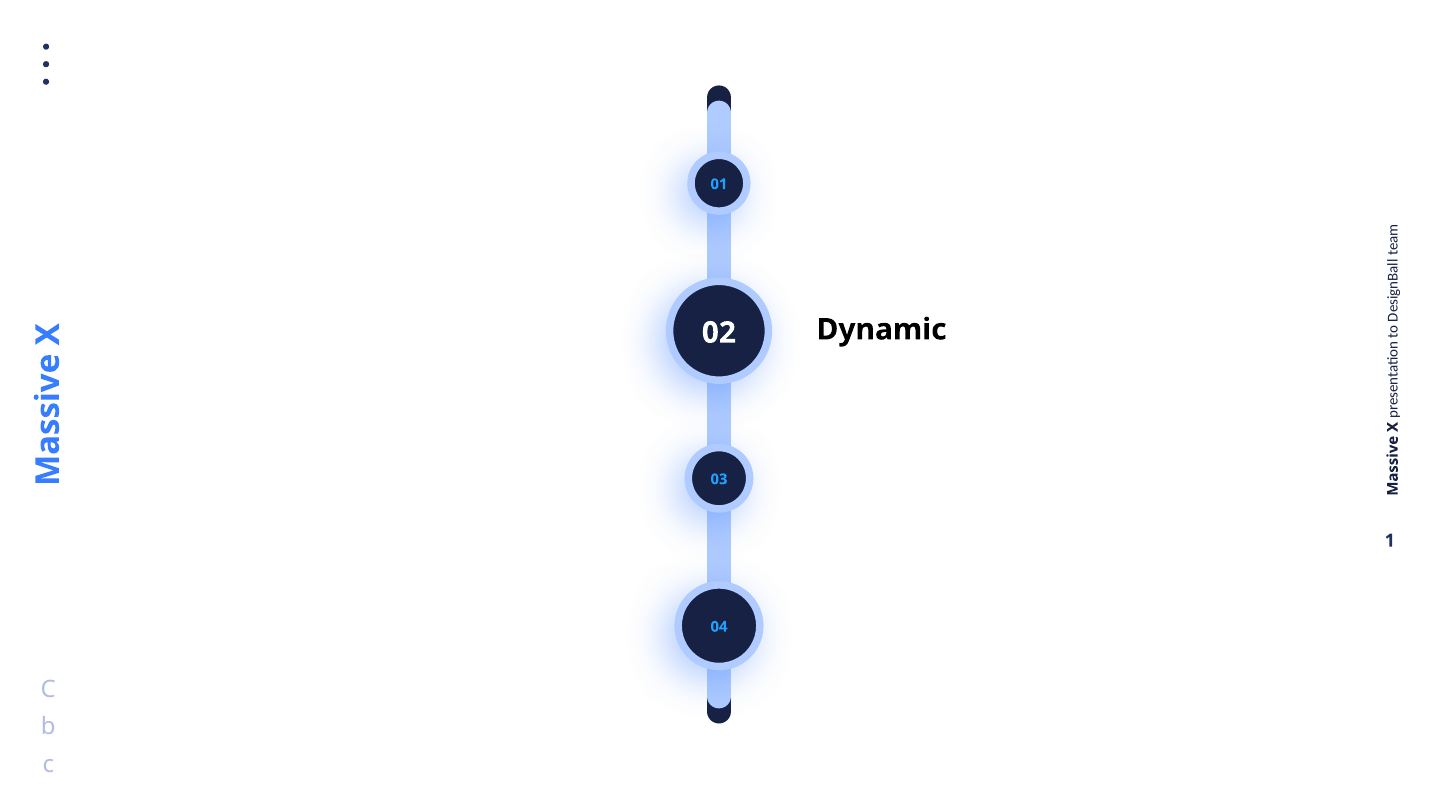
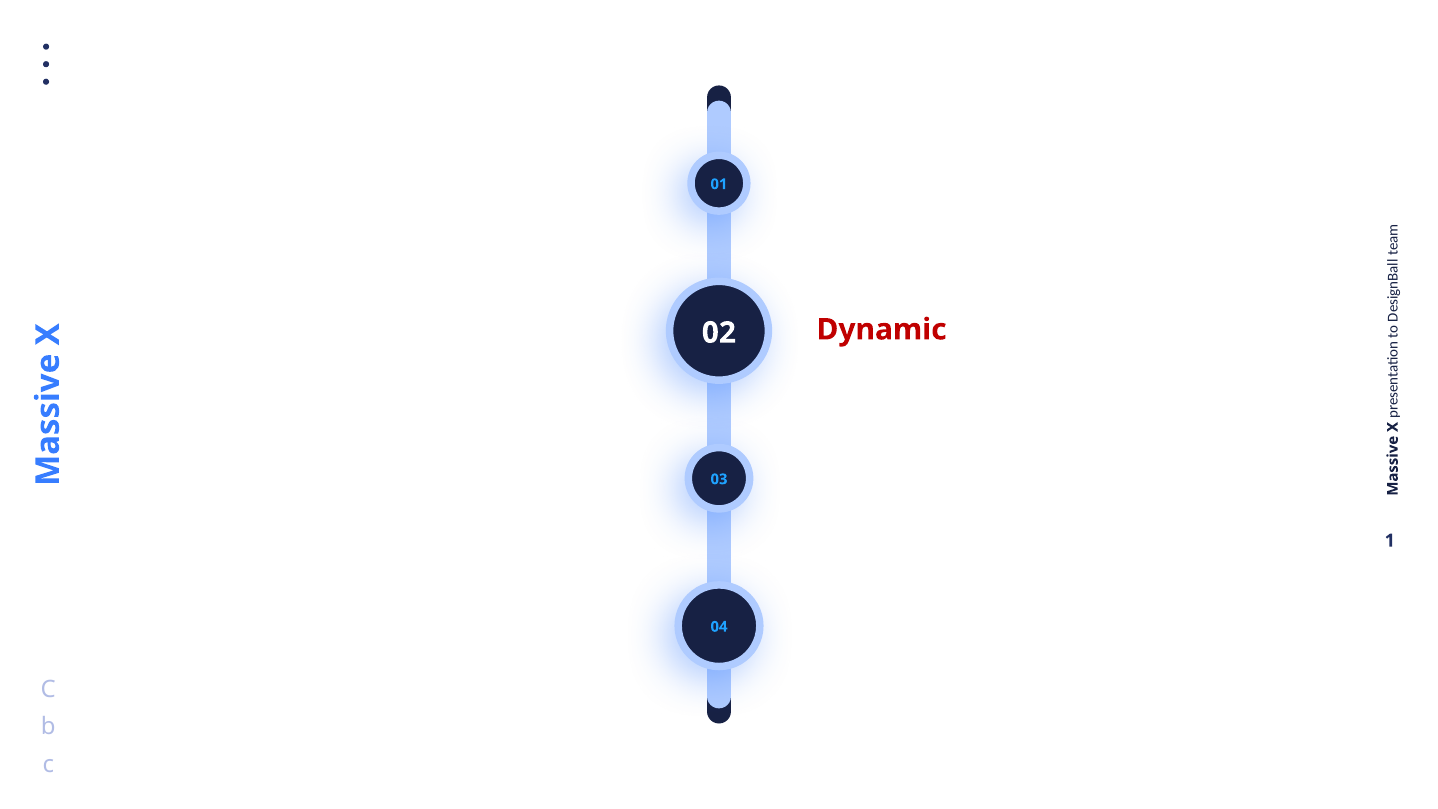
Dynamic colour: black -> red (882, 330)
